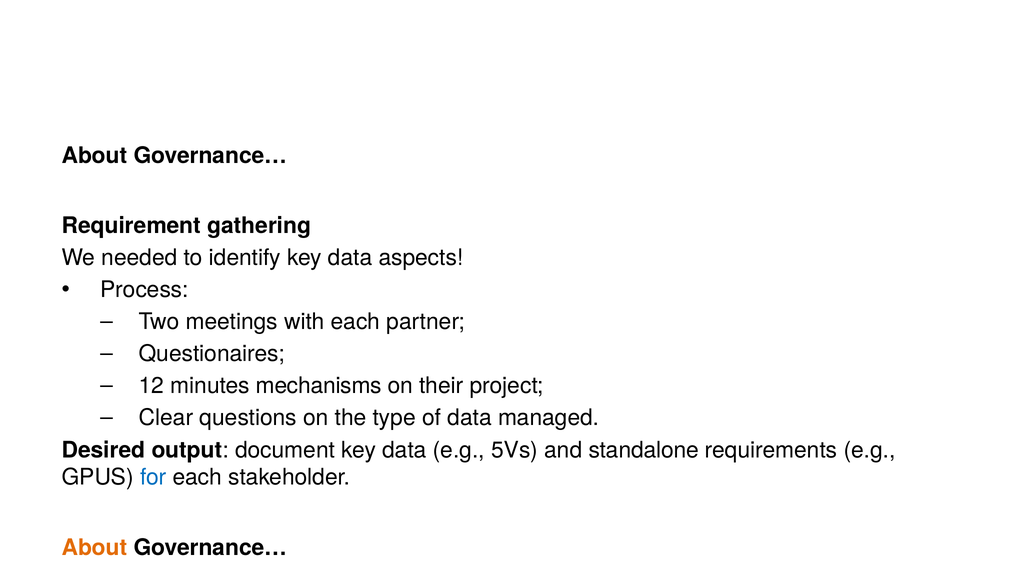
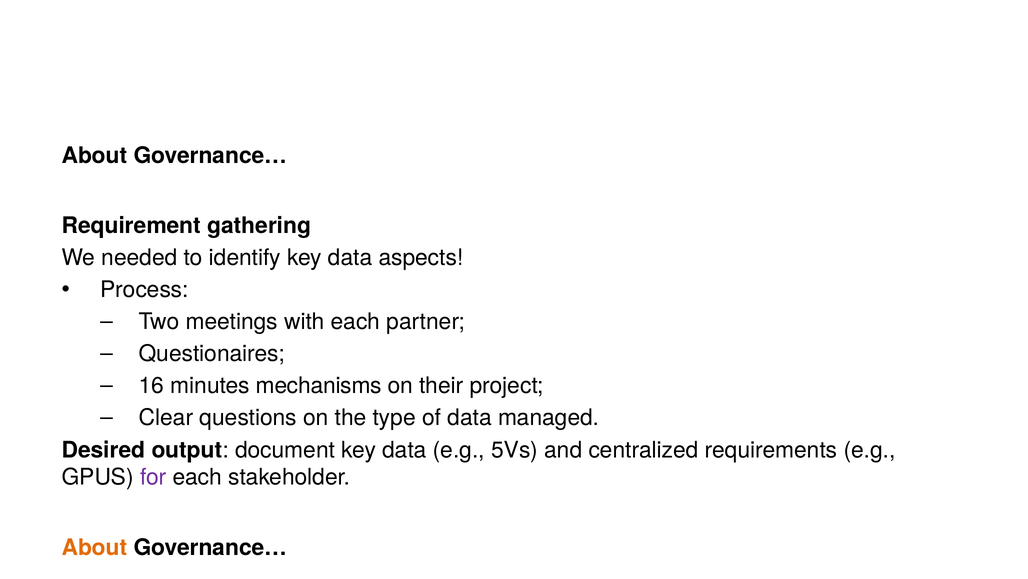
12: 12 -> 16 (151, 385)
and standalone: standalone -> centralized (644, 449)
for colour: blue -> purple (153, 477)
